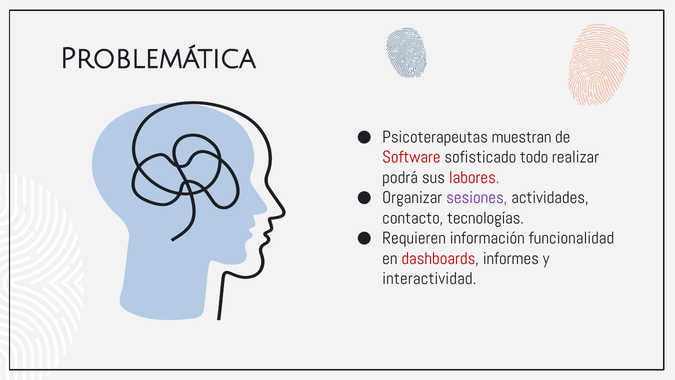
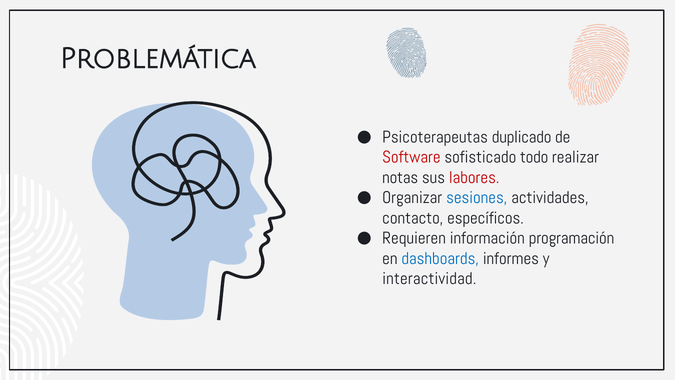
muestran: muestran -> duplicado (522, 137)
podrá: podrá -> notas (400, 177)
sesiones colour: purple -> blue (477, 198)
tecnologías: tecnologías -> específicos (486, 218)
funcionalidad: funcionalidad -> programación (572, 238)
dashboards colour: red -> blue (440, 258)
